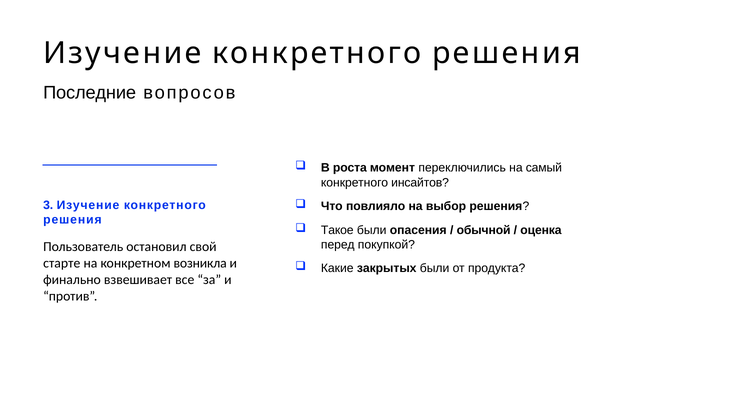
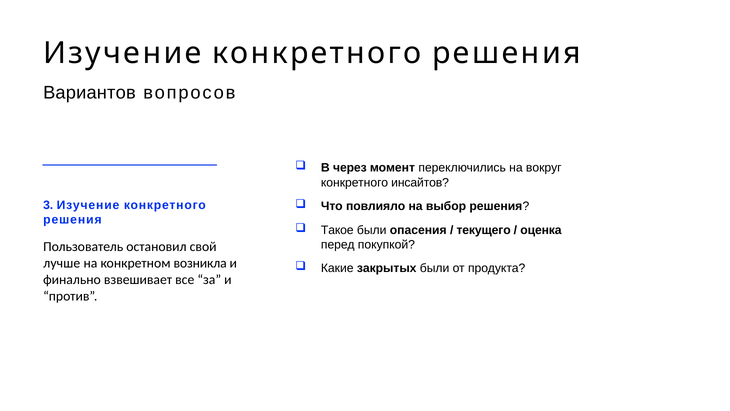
Последние: Последние -> Вариантов (89, 92)
роста: роста -> через (350, 168)
самый: самый -> вокруг (544, 168)
обычной: обычной -> текущего (484, 230)
старте: старте -> лучше (62, 263)
